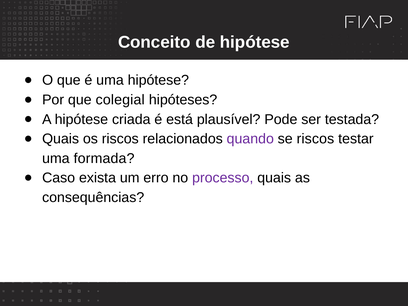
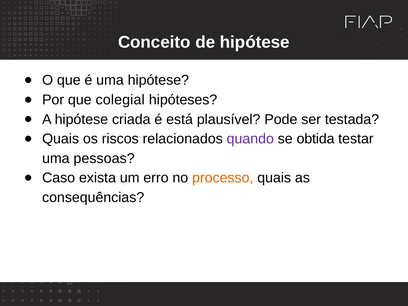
se riscos: riscos -> obtida (316, 139)
formada: formada -> pessoas (104, 158)
processo colour: purple -> orange (223, 178)
